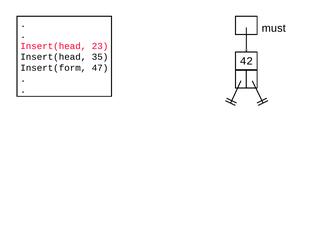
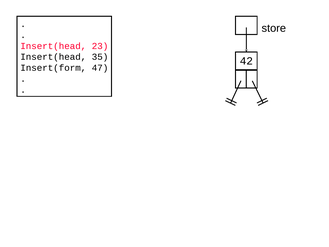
must: must -> store (274, 28)
